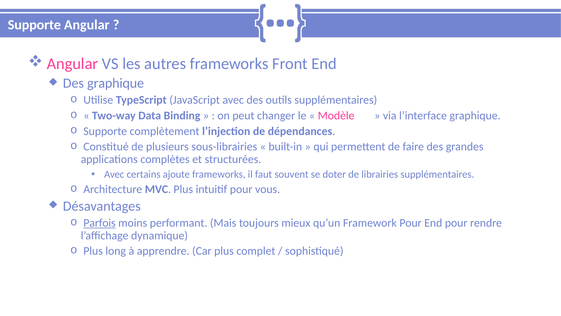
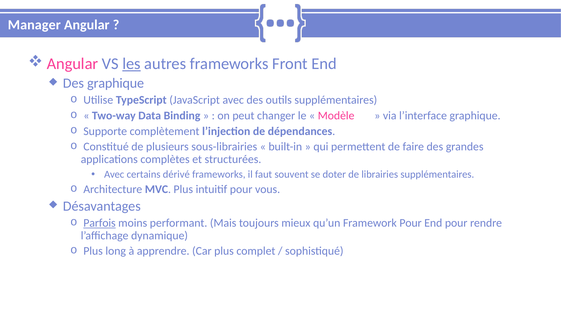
Supporte: Supporte -> Manager (34, 25)
les underline: none -> present (131, 64)
ajoute: ajoute -> dérivé (176, 174)
